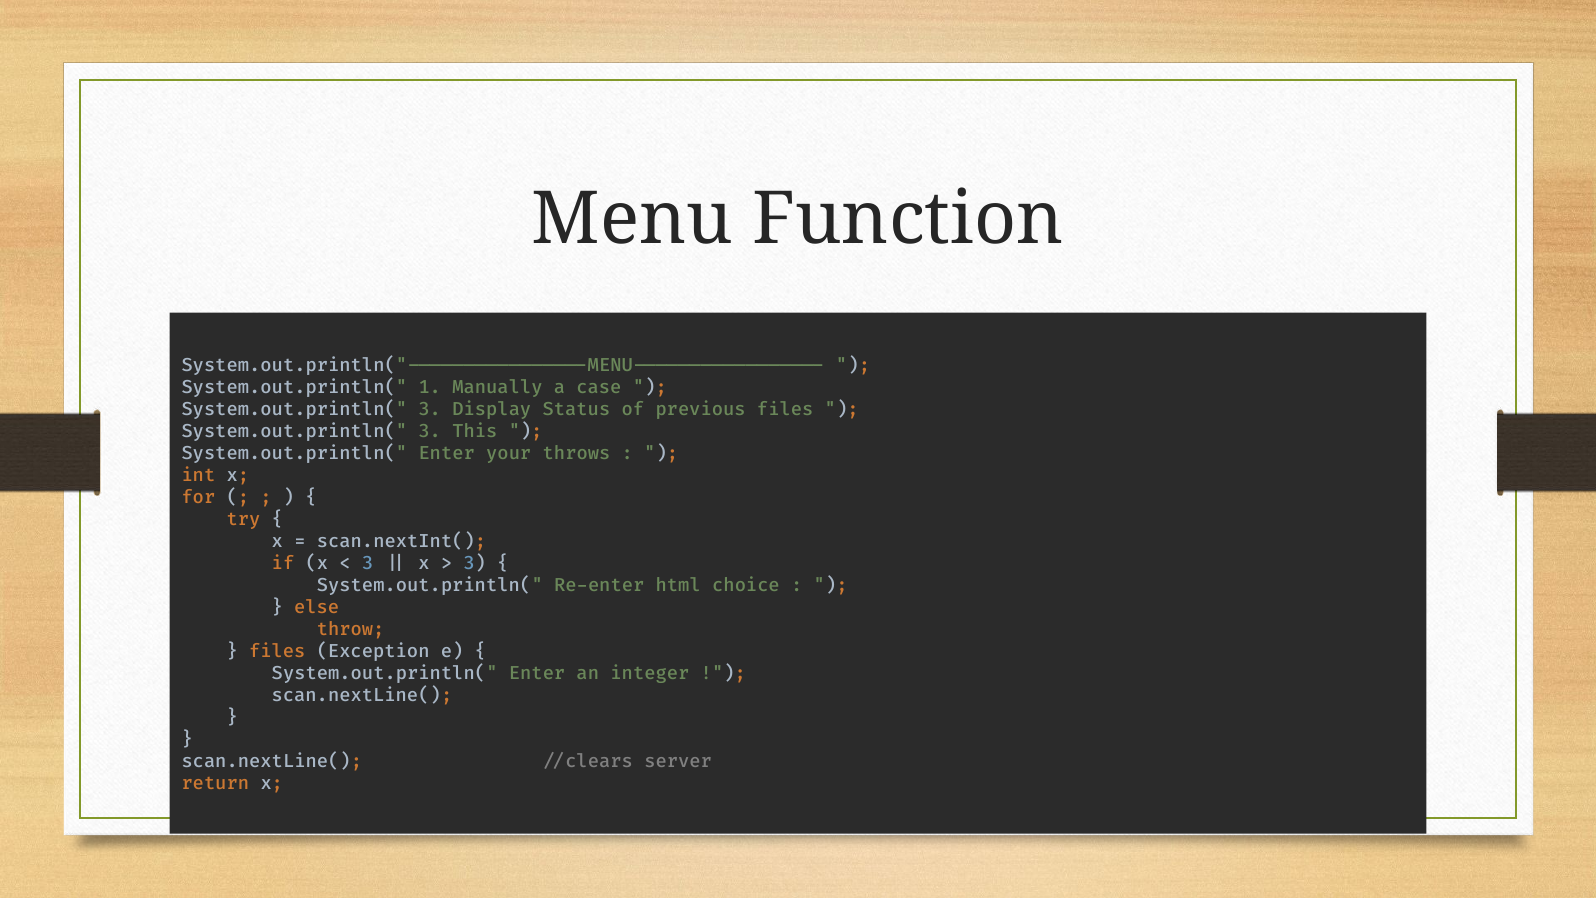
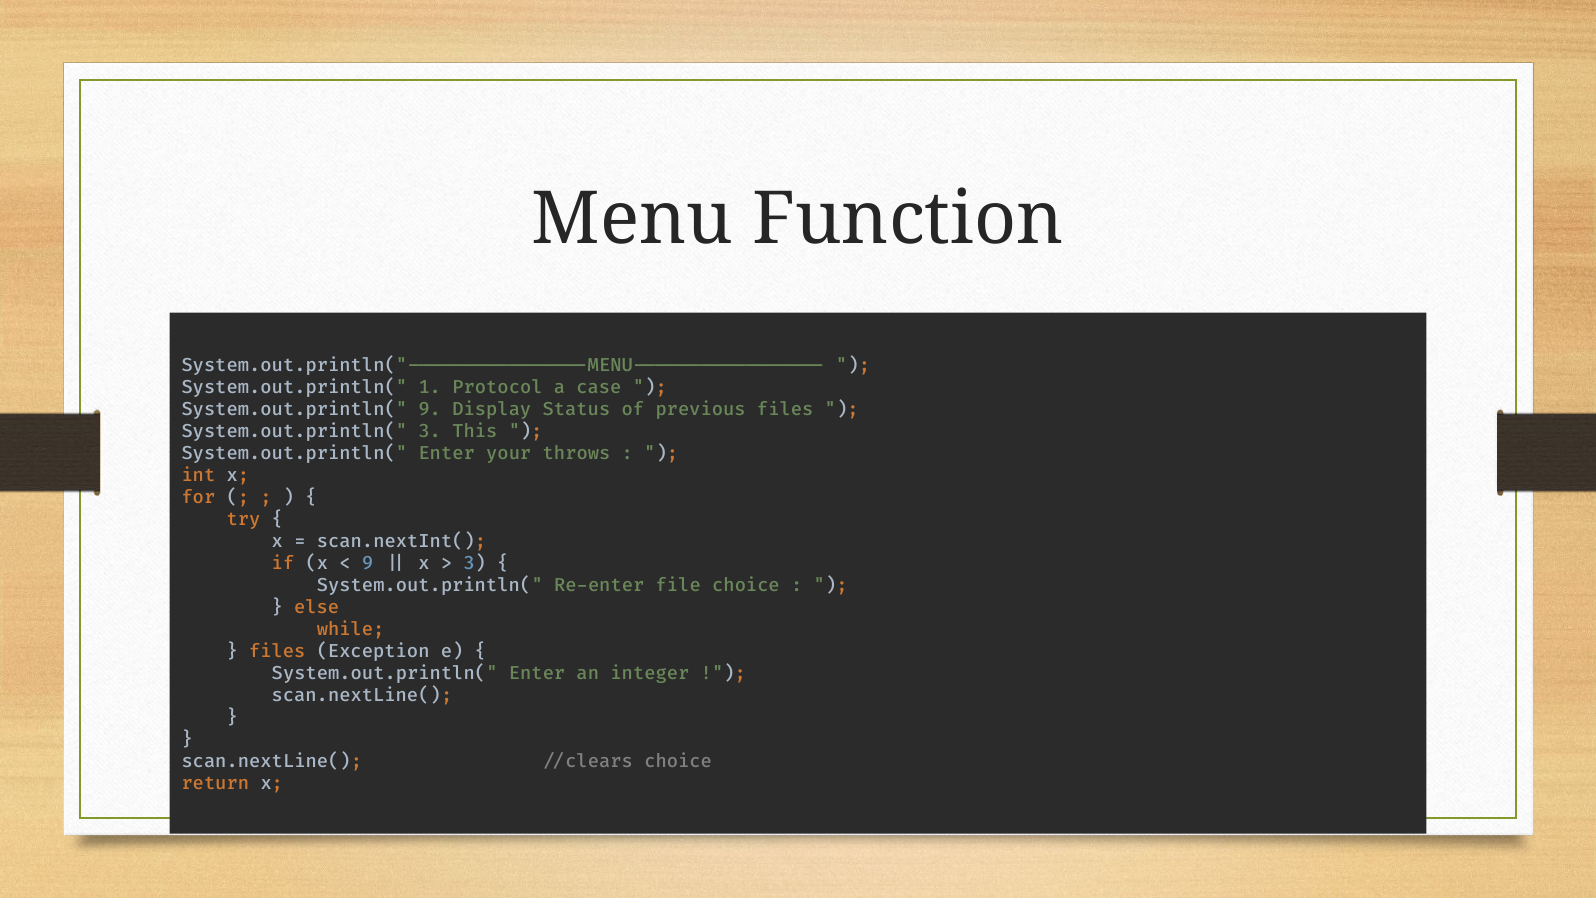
Manually: Manually -> Protocol (497, 387)
3: 3 -> 9 (430, 409)
3: 3 -> 9 (368, 563)
html: html -> file (678, 585)
throw: throw -> while (351, 629)
//clears server: server -> choice (678, 761)
